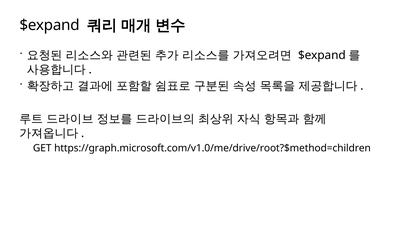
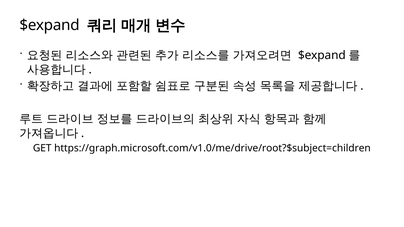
https://graph.microsoft.com/v1.0/me/drive/root?$method=children: https://graph.microsoft.com/v1.0/me/drive/root?$method=children -> https://graph.microsoft.com/v1.0/me/drive/root?$subject=children (212, 148)
